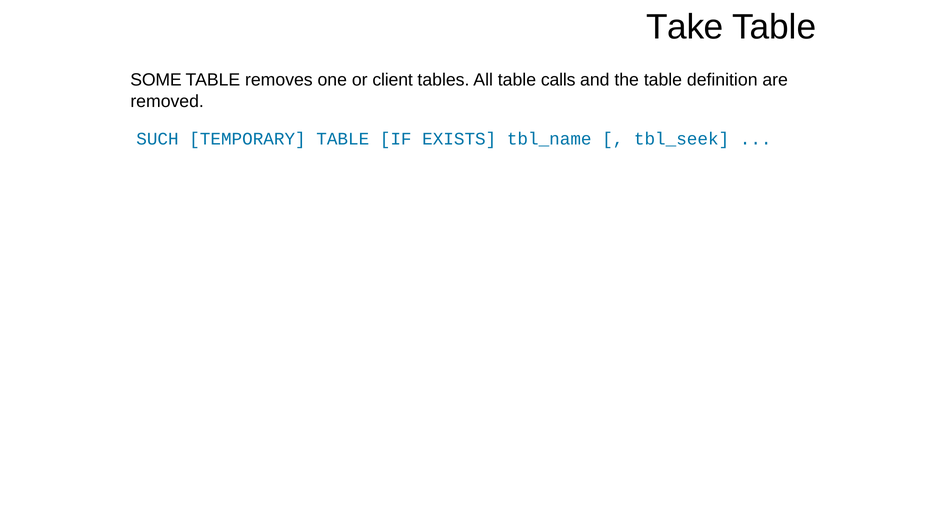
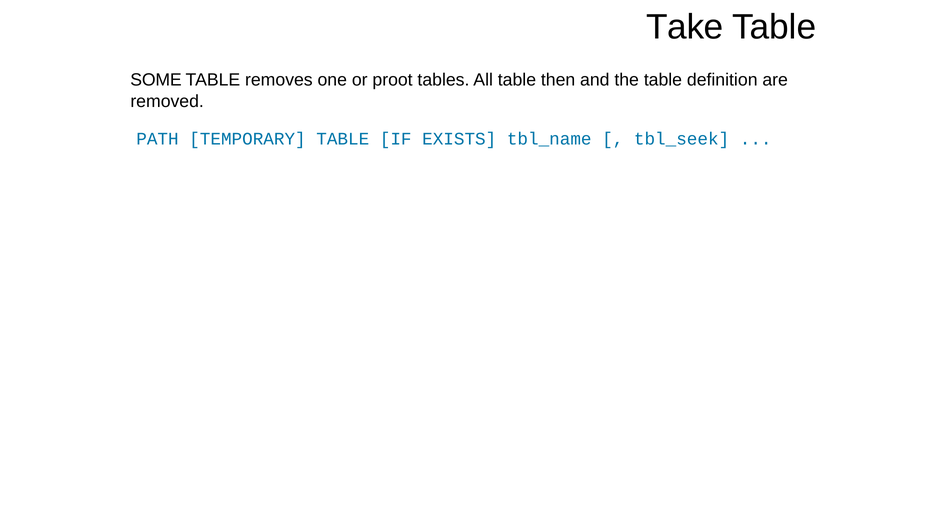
client: client -> proot (393, 80)
calls: calls -> then (558, 80)
SUCH: SUCH -> PATH (157, 139)
